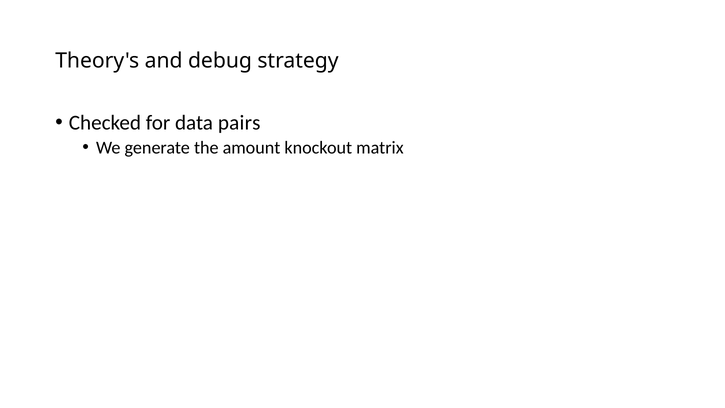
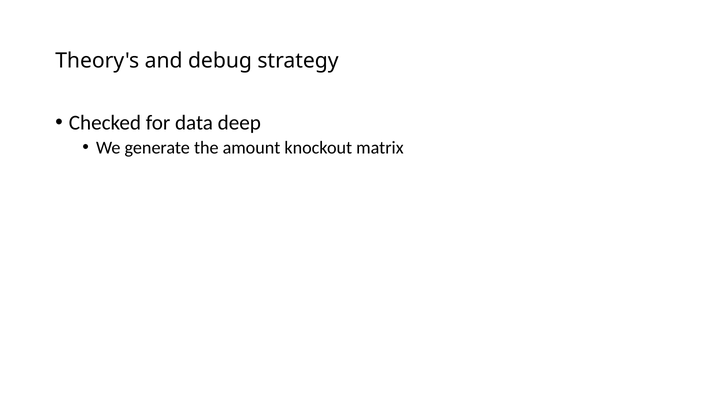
pairs: pairs -> deep (239, 123)
